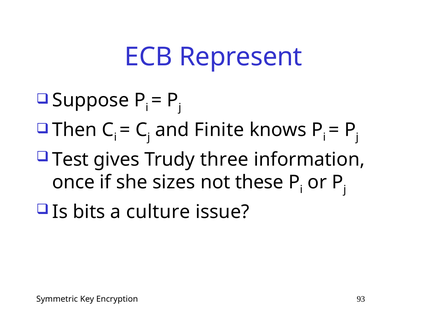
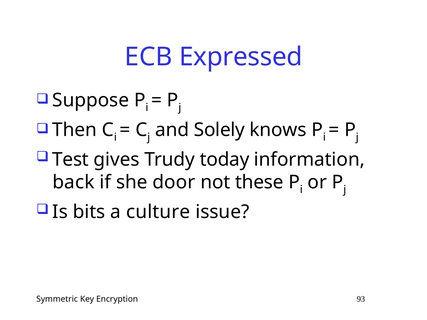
Represent: Represent -> Expressed (241, 57)
Finite: Finite -> Solely (219, 130)
three: three -> today (225, 160)
once: once -> back (73, 182)
sizes: sizes -> door (174, 182)
